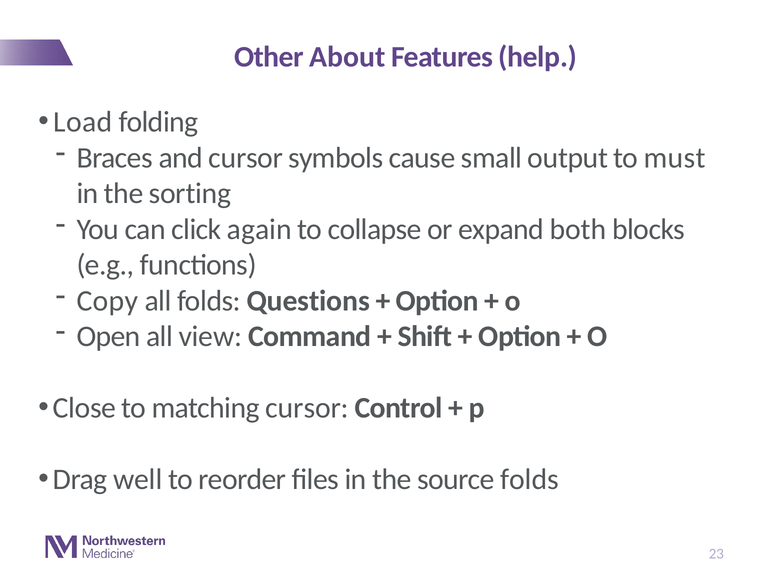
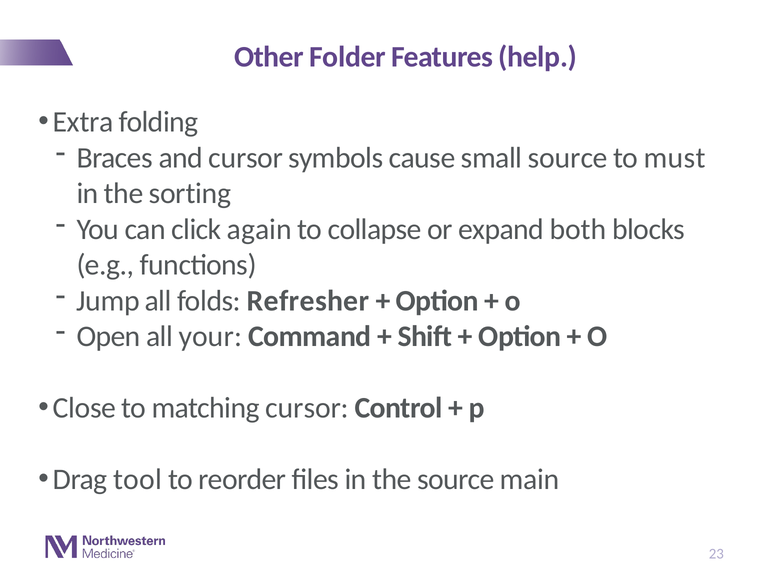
About: About -> Folder (348, 57)
Load: Load -> Extra (83, 122)
small output: output -> source (568, 158)
Copy: Copy -> Jump (108, 301)
Questions: Questions -> Refresher (308, 301)
view: view -> your (210, 336)
well: well -> tool (138, 479)
source folds: folds -> main (530, 479)
